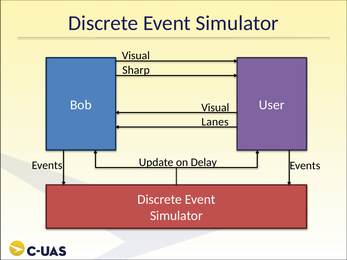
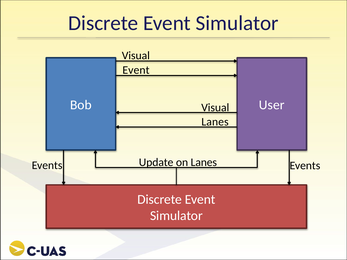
Sharp: Sharp -> Event (136, 70)
on Delay: Delay -> Lanes (204, 163)
